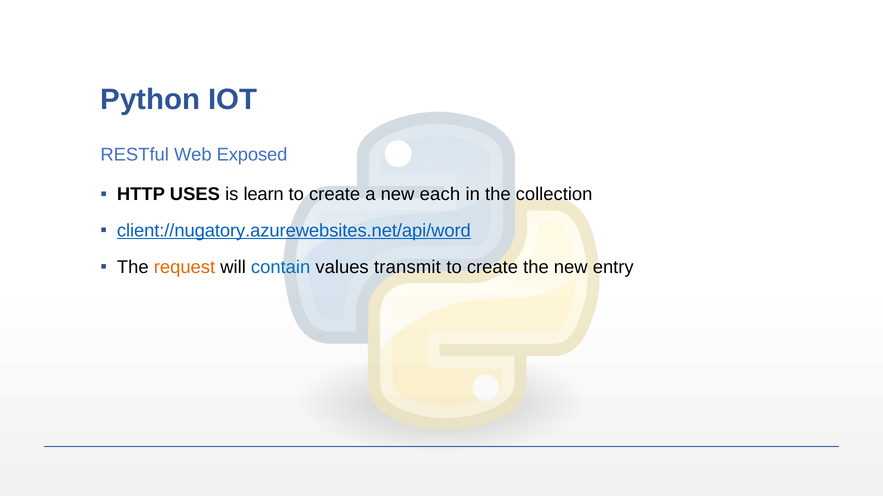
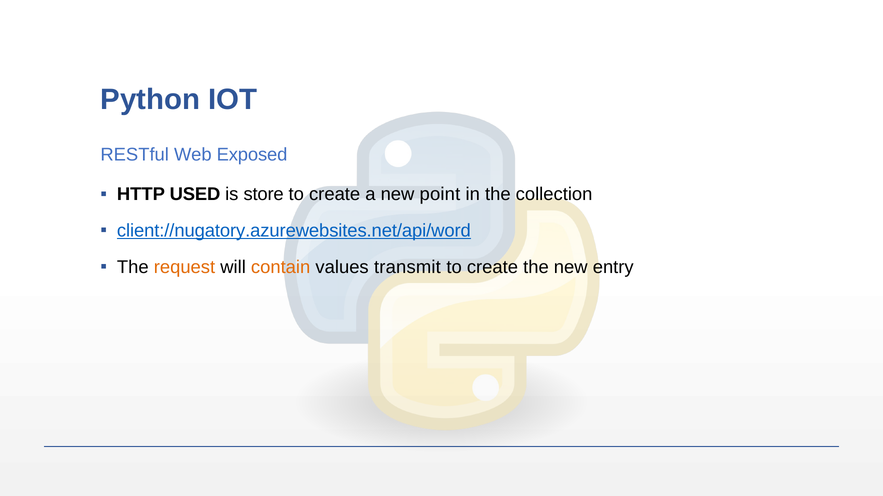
USES: USES -> USED (195, 195)
learn: learn -> store (264, 195)
each: each -> point (440, 195)
contain colour: blue -> orange (281, 267)
